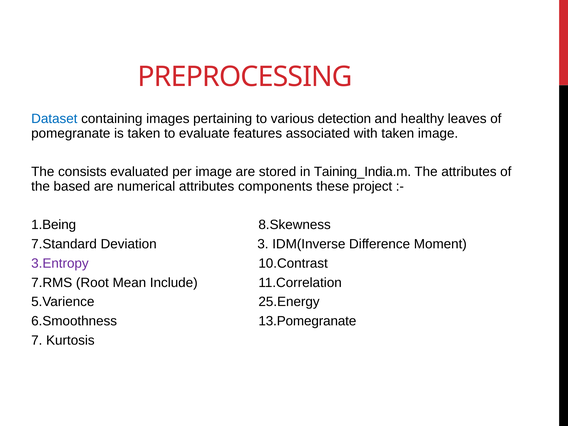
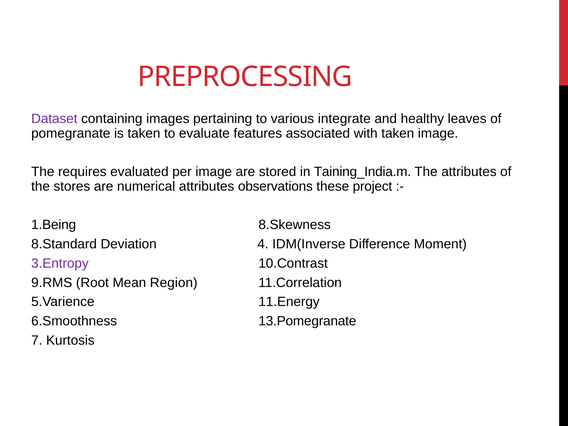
Dataset colour: blue -> purple (54, 119)
detection: detection -> integrate (344, 119)
consists: consists -> requires (82, 172)
based: based -> stores (72, 186)
components: components -> observations (275, 186)
7.Standard: 7.Standard -> 8.Standard (64, 244)
3: 3 -> 4 (263, 244)
7.RMS: 7.RMS -> 9.RMS (52, 283)
Include: Include -> Region (174, 283)
25.Energy: 25.Energy -> 11.Energy (289, 302)
